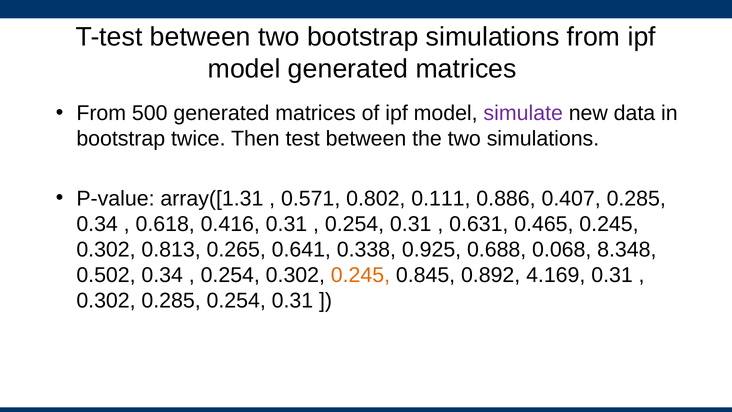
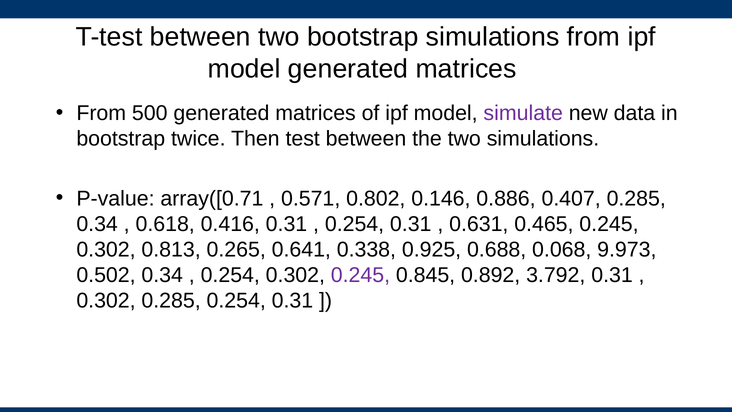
array([1.31: array([1.31 -> array([0.71 (212, 198)
0.111: 0.111 -> 0.146 (441, 198)
8.348: 8.348 -> 9.973 (627, 249)
0.245 colour: orange -> purple (360, 275)
4.169: 4.169 -> 3.792 (556, 275)
